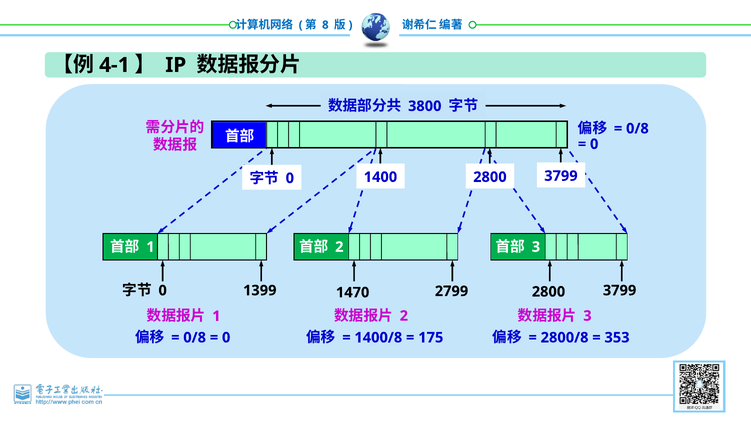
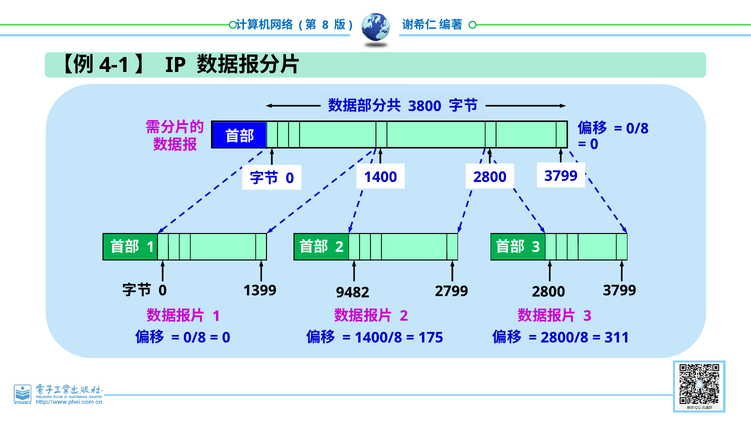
1470: 1470 -> 9482 (353, 292)
353: 353 -> 311 (617, 337)
